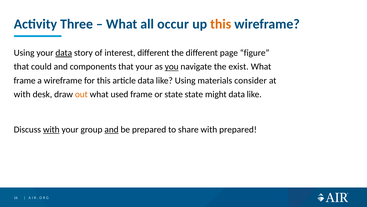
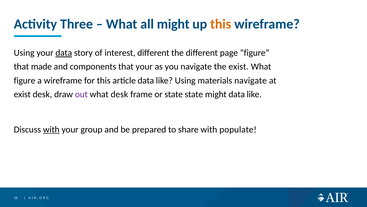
all occur: occur -> might (173, 24)
could: could -> made (41, 67)
you underline: present -> none (172, 67)
frame: frame -> figure (25, 80)
materials consider: consider -> navigate (251, 80)
with: with -> exist (22, 94)
out colour: orange -> purple (81, 94)
what used: used -> desk (119, 94)
and underline: present -> none (111, 129)
with prepared: prepared -> populate (238, 129)
